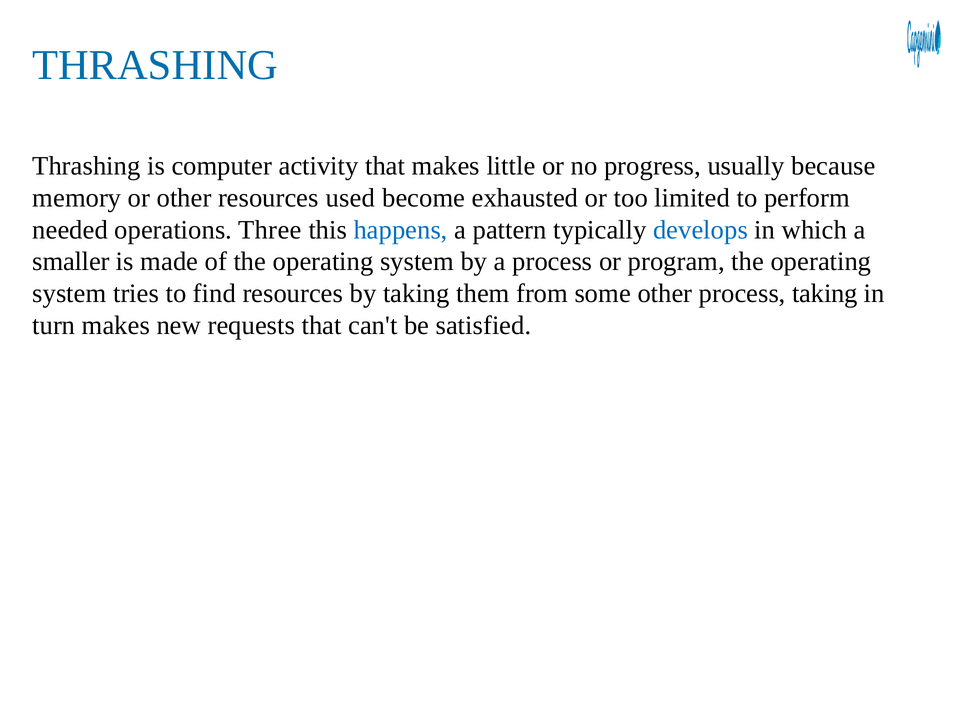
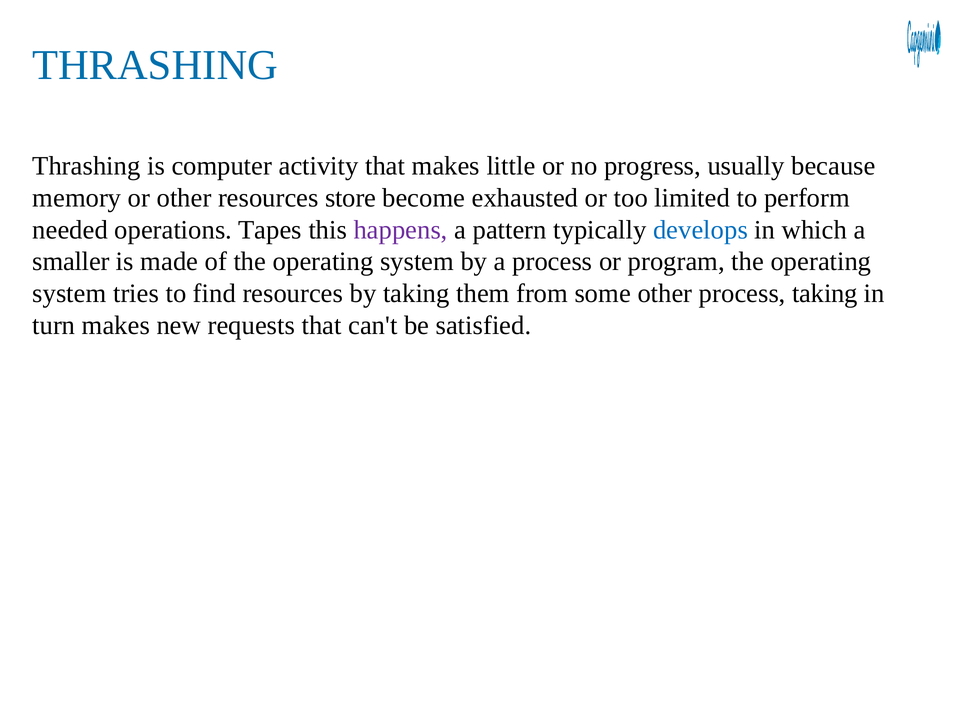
used: used -> store (351, 198)
Three: Three -> Tapes (270, 230)
happens colour: blue -> purple (401, 230)
